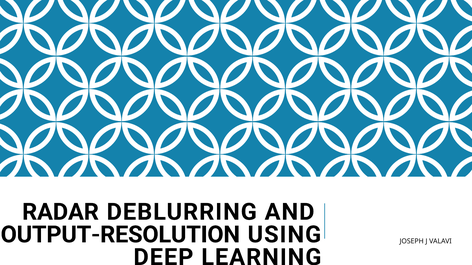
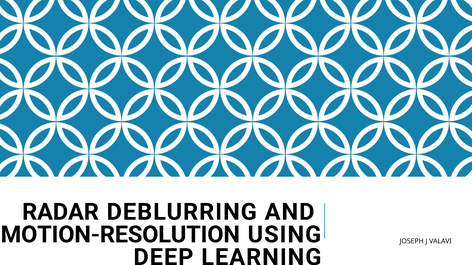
OUTPUT-RESOLUTION: OUTPUT-RESOLUTION -> MOTION-RESOLUTION (120, 235)
